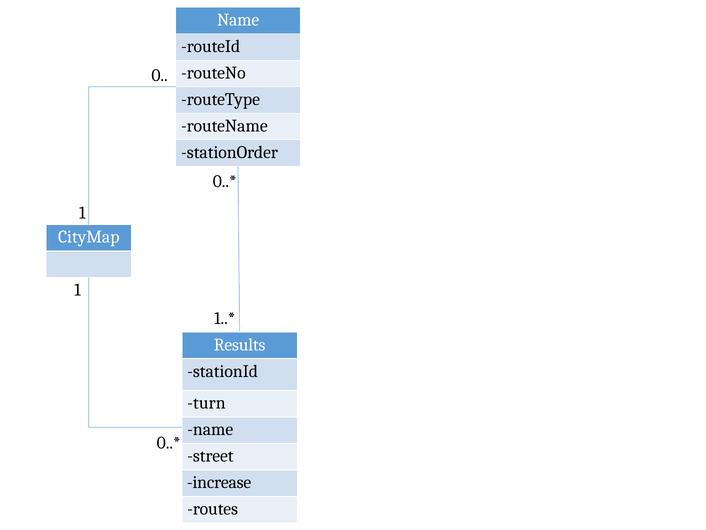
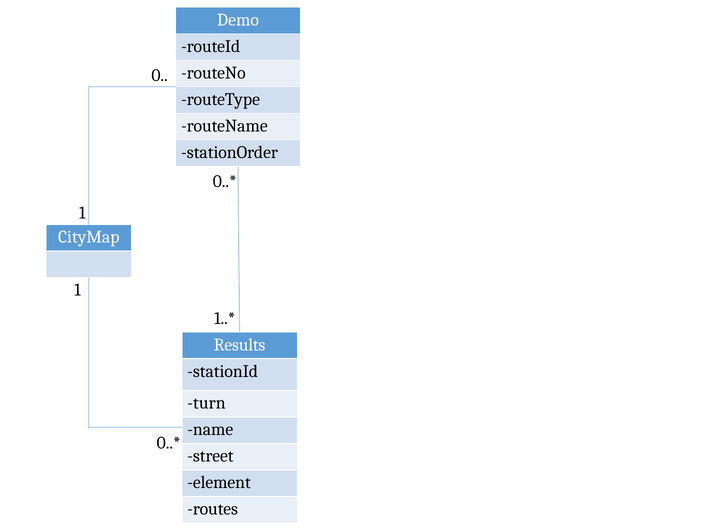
Name: Name -> Demo (238, 20)
increase: increase -> element (219, 482)
